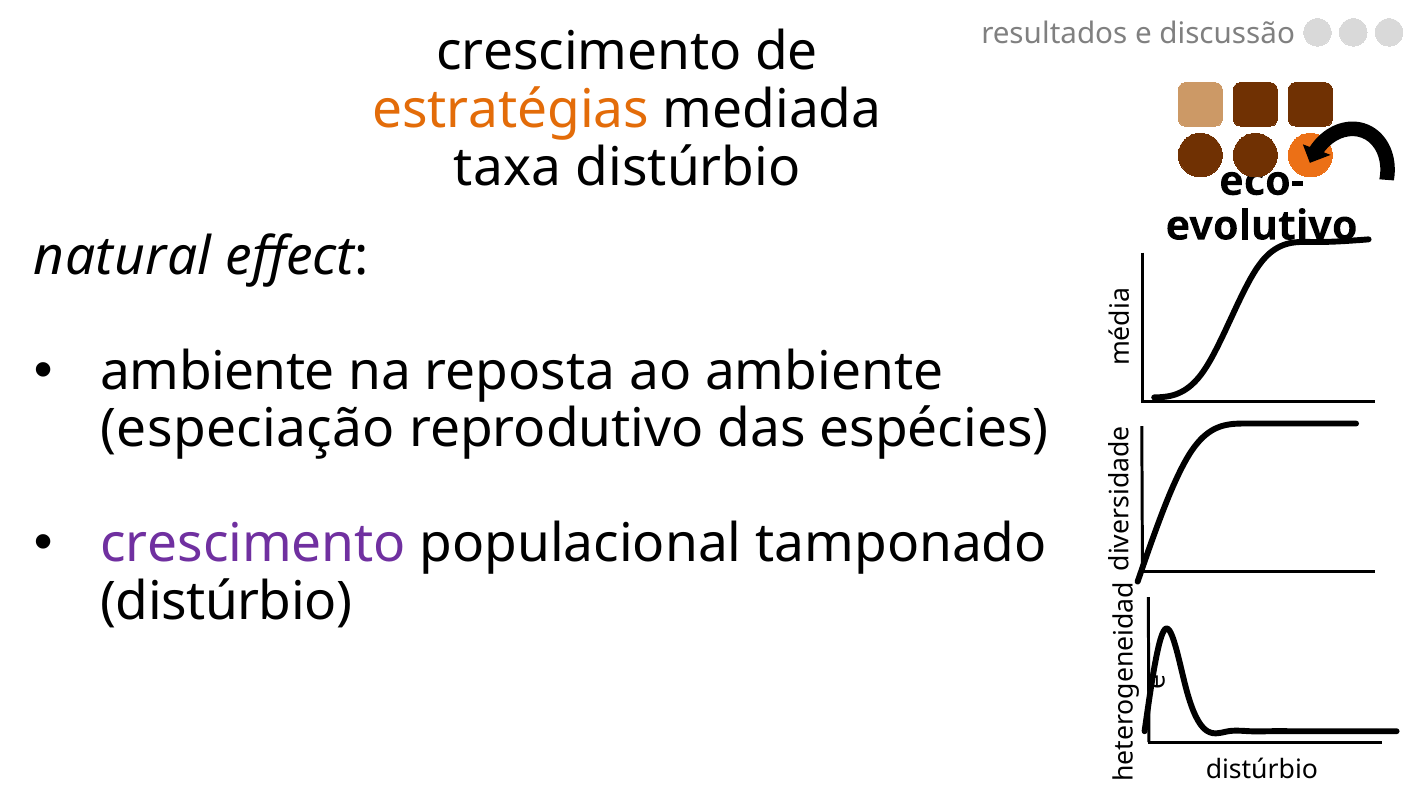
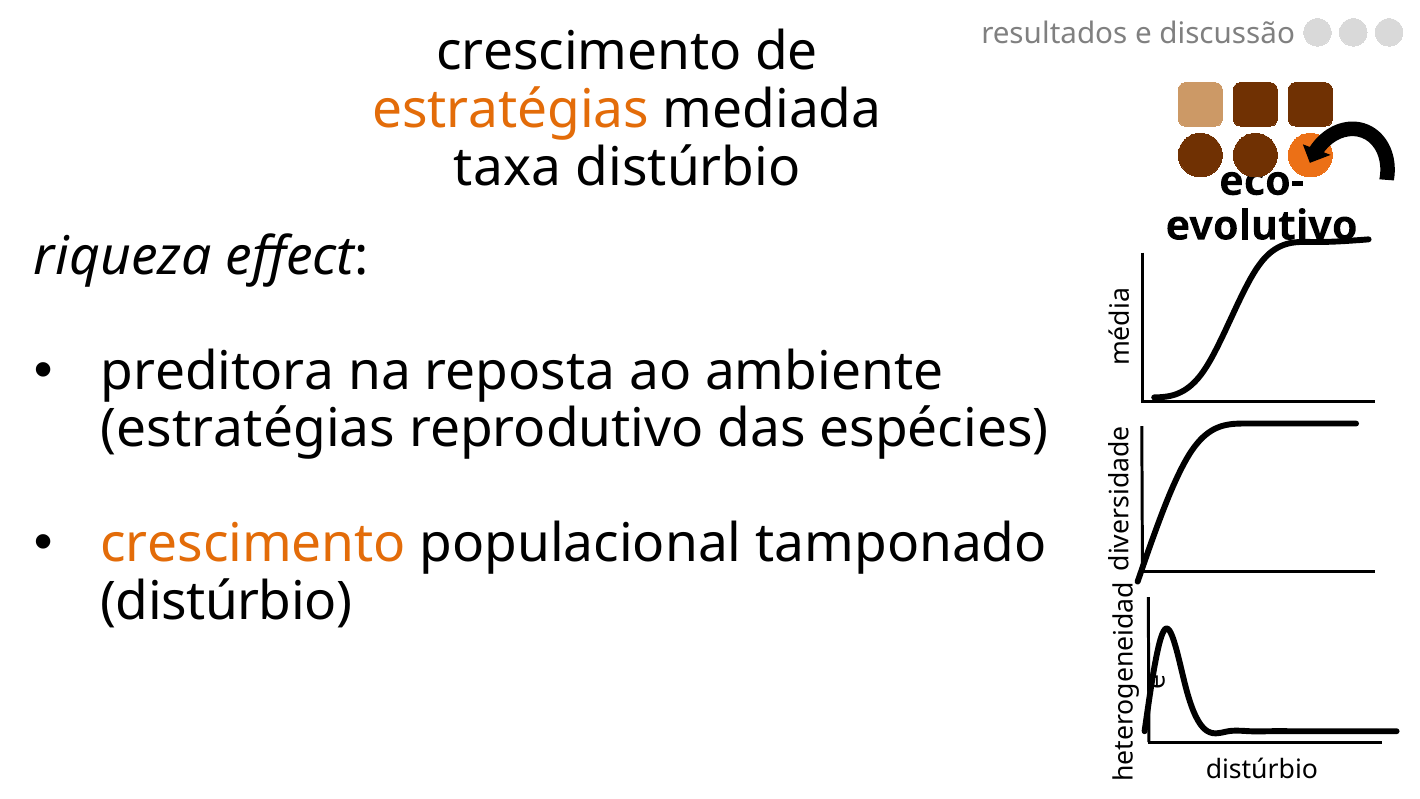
natural: natural -> riqueza (123, 257)
ambiente: ambiente -> preditora (217, 372)
especiação: especiação -> estratégias (248, 429)
crescimento colour: purple -> orange (253, 544)
